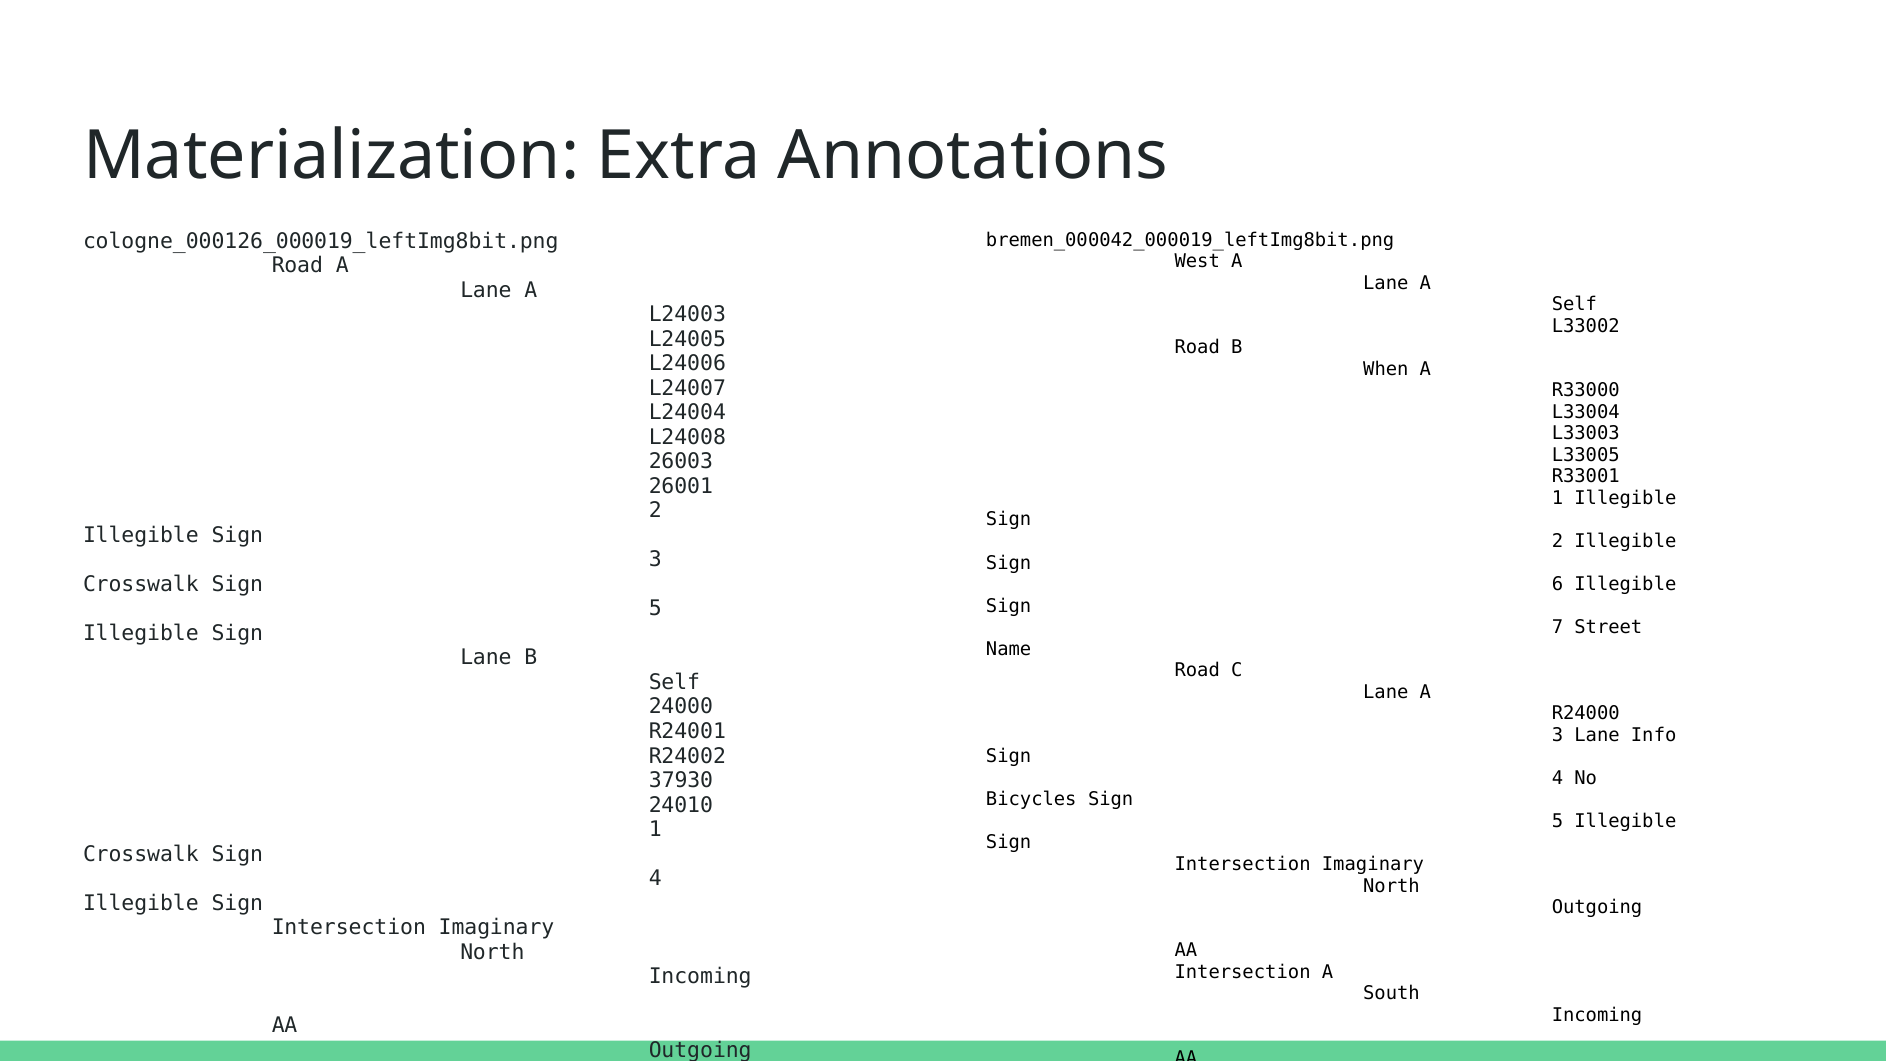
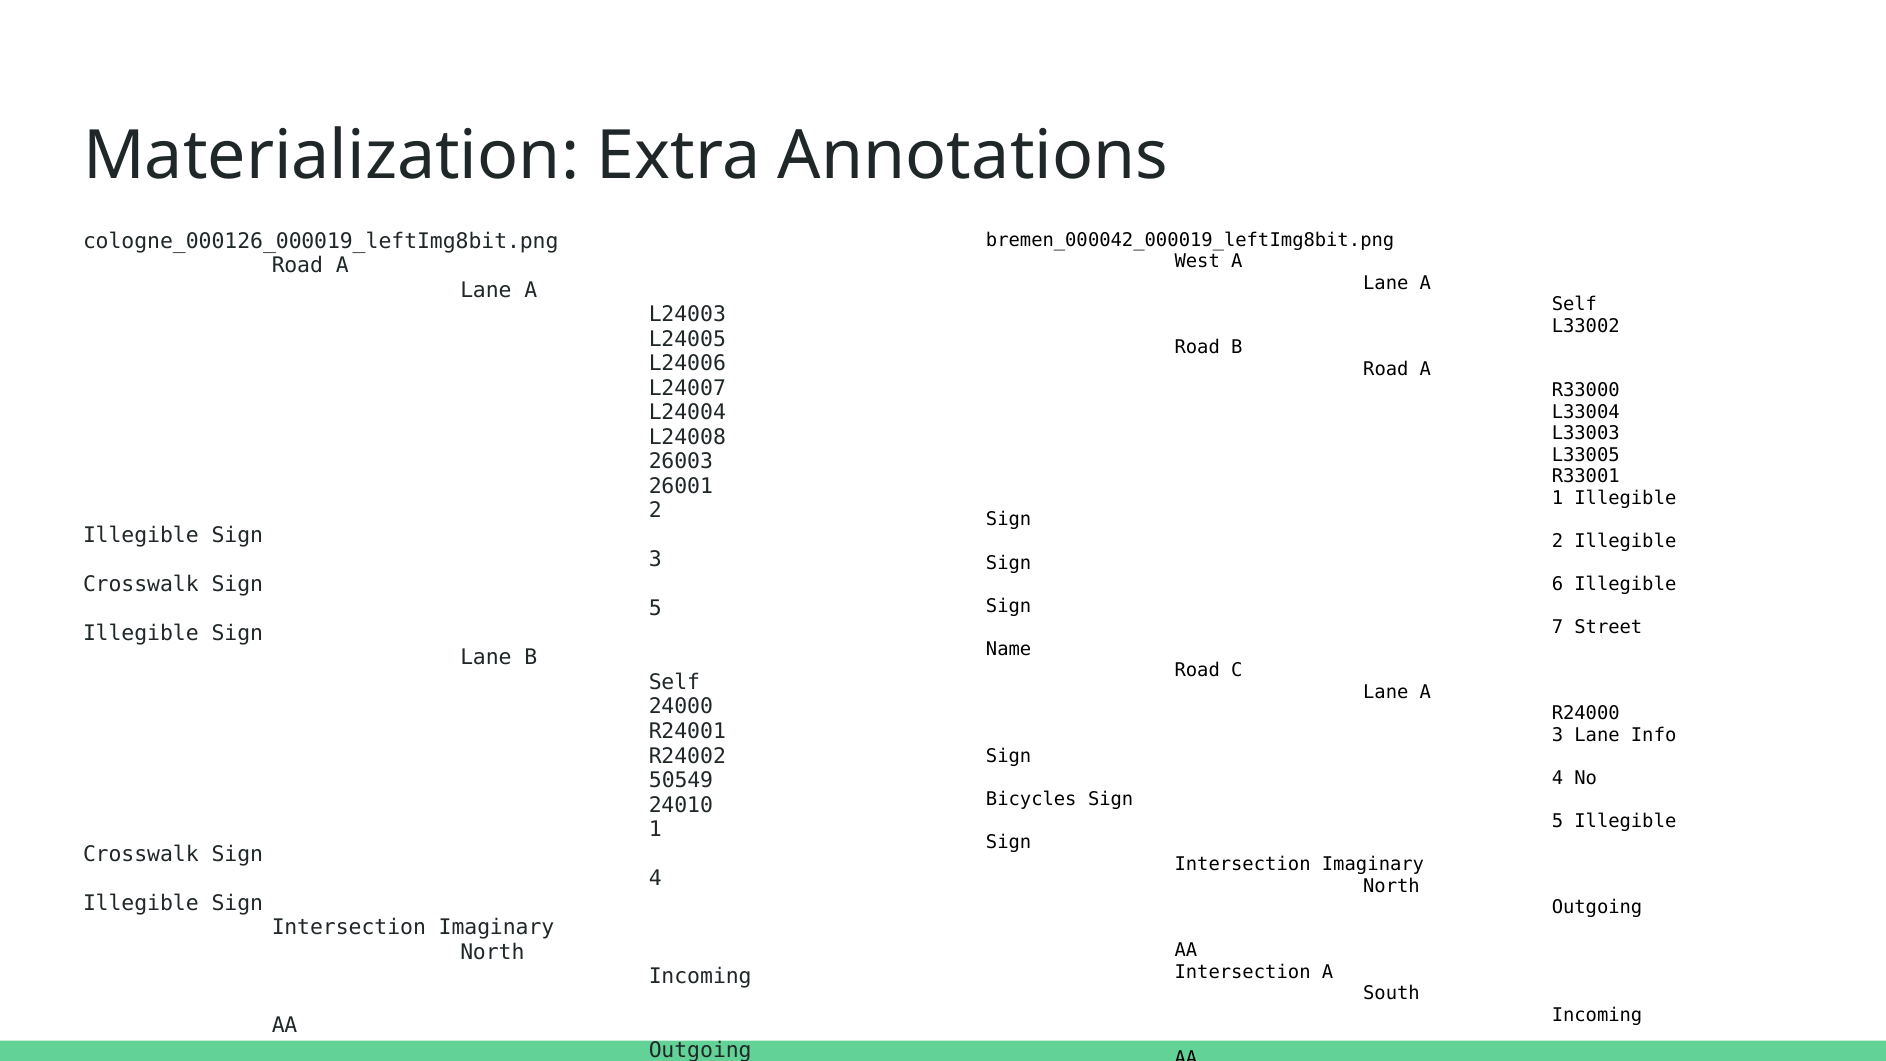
When: When -> Road (1386, 369)
37930: 37930 -> 50549 (681, 780)
